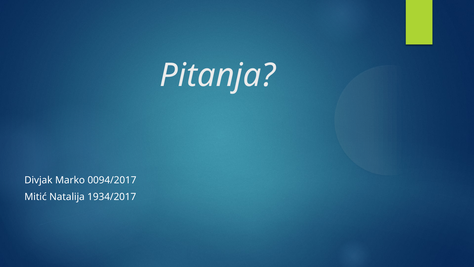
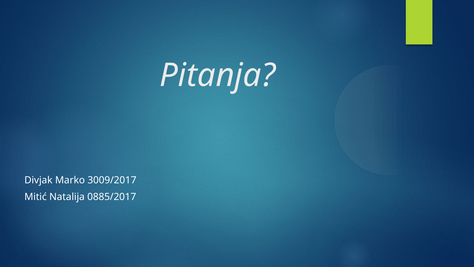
0094/2017: 0094/2017 -> 3009/2017 (112, 180)
1934/2017: 1934/2017 -> 0885/2017 (112, 197)
